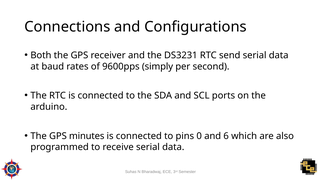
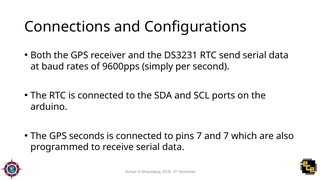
minutes: minutes -> seconds (87, 136)
pins 0: 0 -> 7 (199, 136)
and 6: 6 -> 7 (226, 136)
